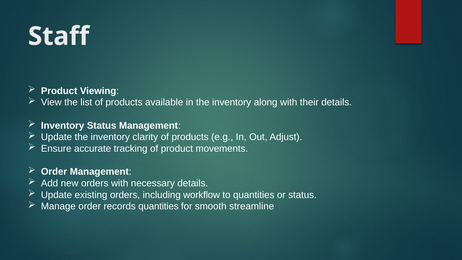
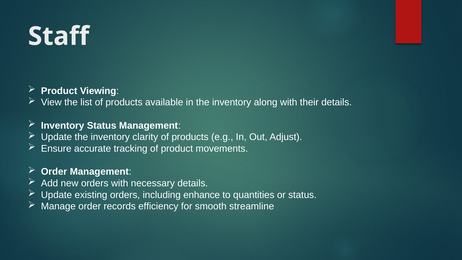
workflow: workflow -> enhance (202, 195)
records quantities: quantities -> efficiency (158, 206)
